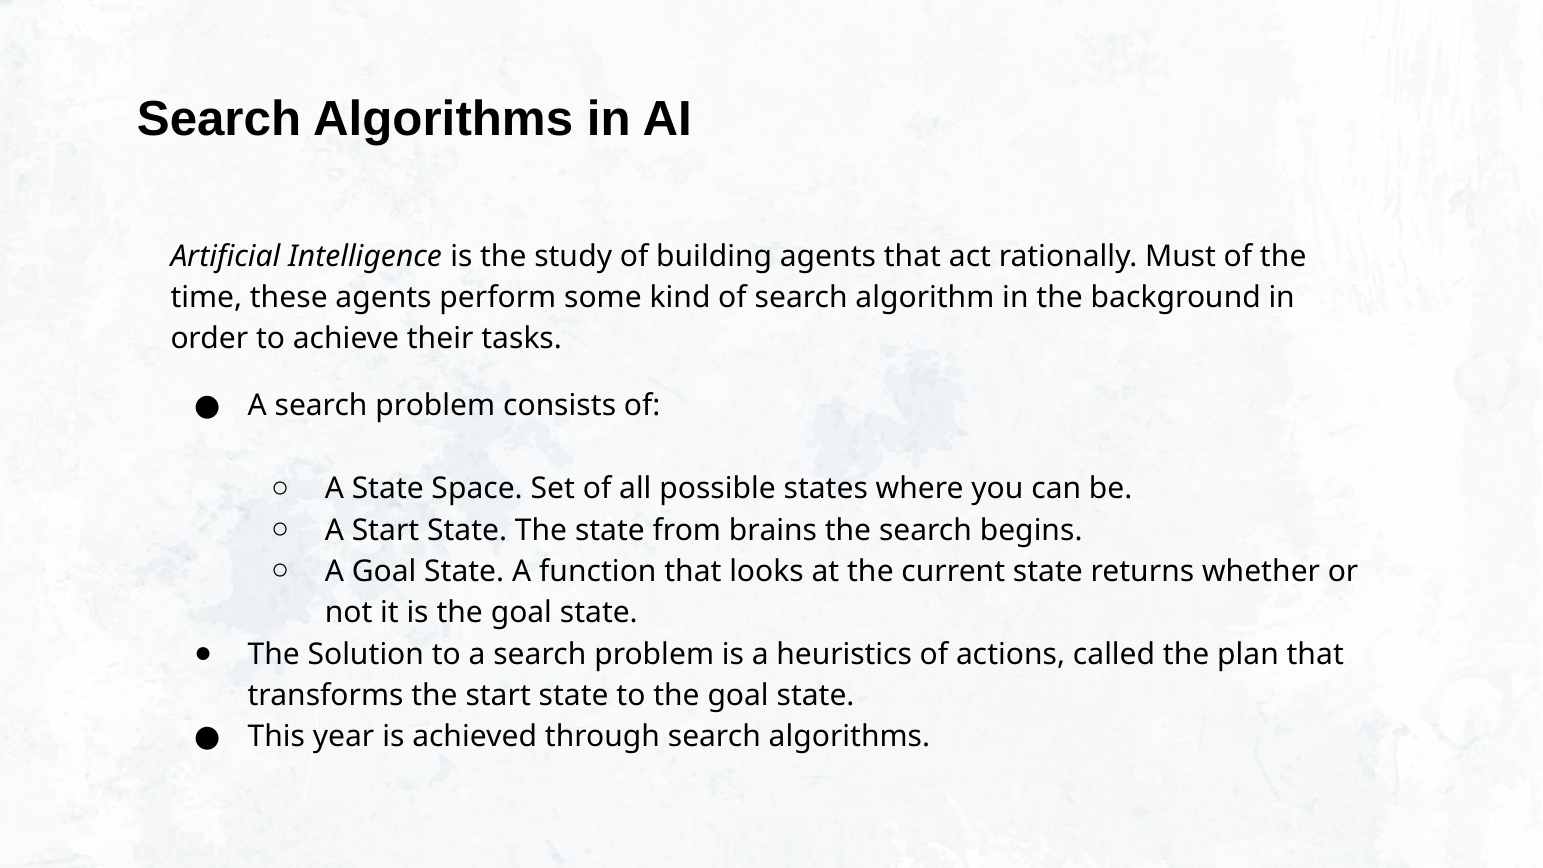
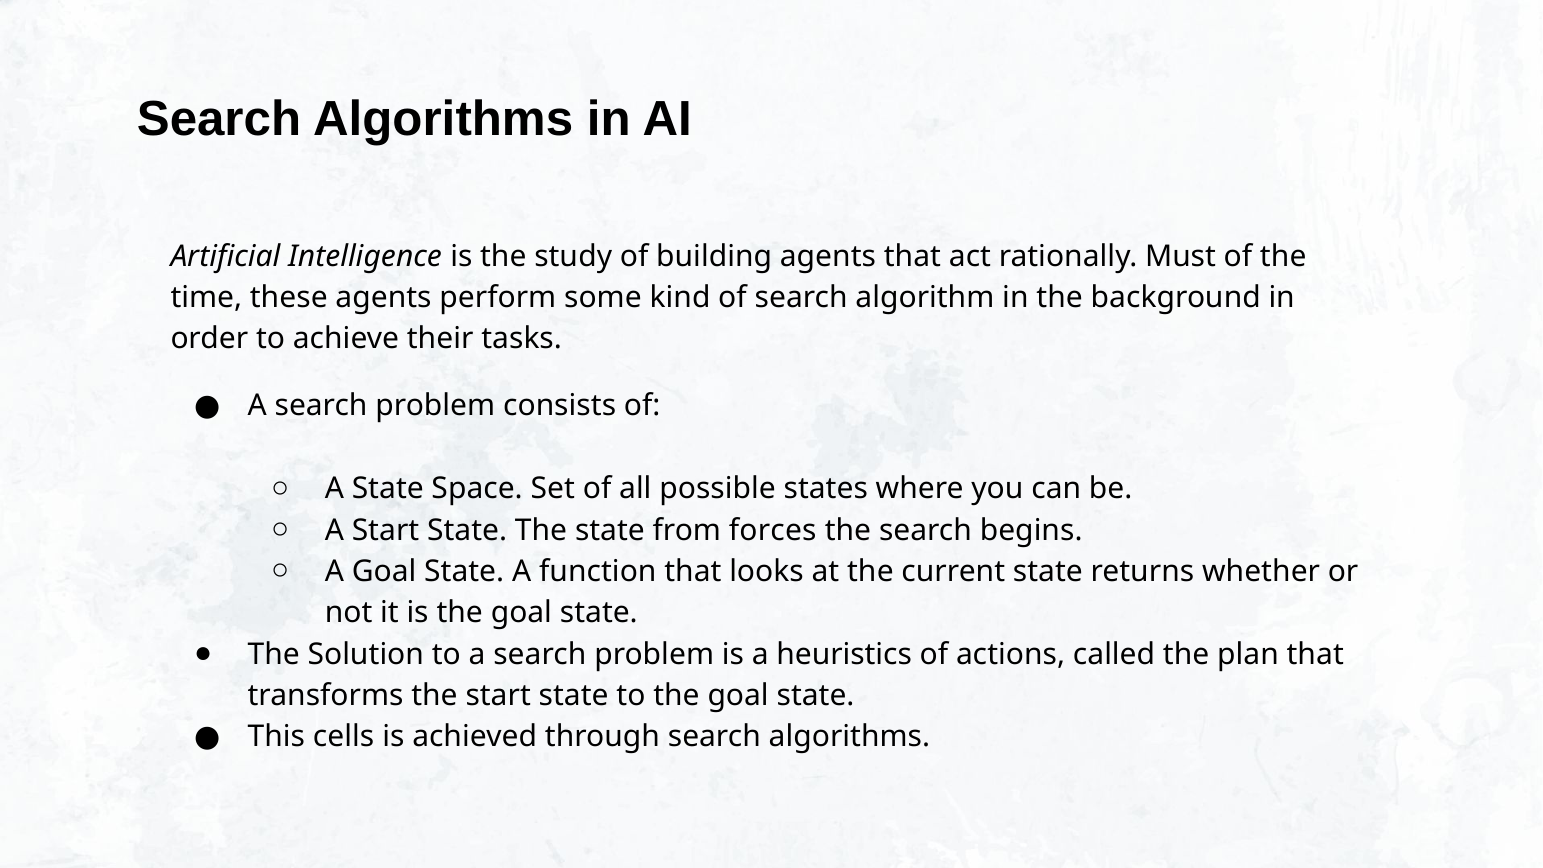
brains: brains -> forces (773, 530)
year: year -> cells (344, 737)
